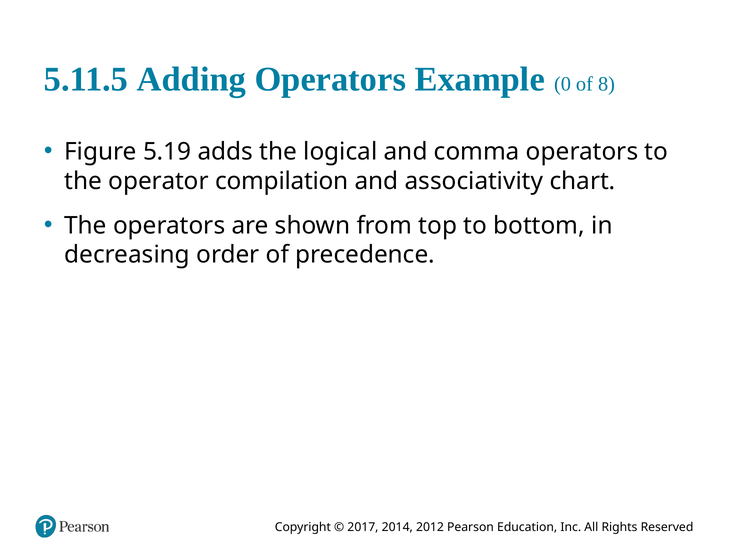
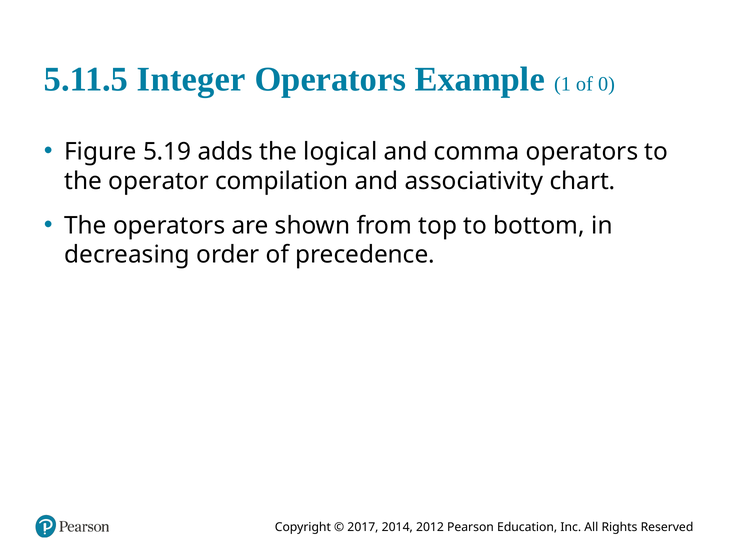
Adding: Adding -> Integer (191, 79)
0: 0 -> 1 (562, 84)
8: 8 -> 0 (607, 84)
